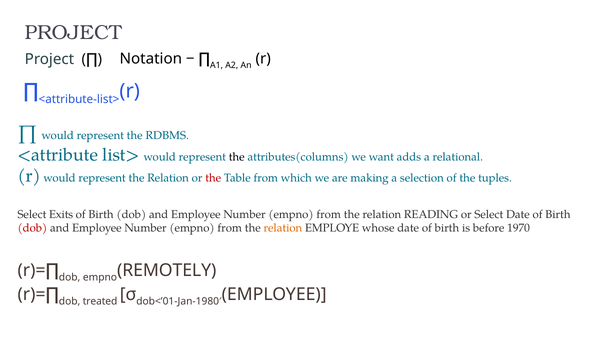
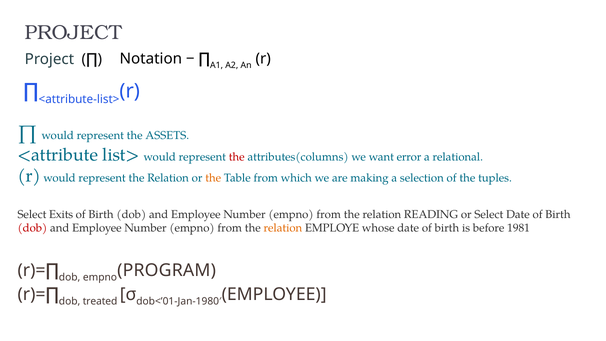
RDBMS: RDBMS -> ASSETS (167, 136)
the colour: black -> red (237, 157)
adds: adds -> error (409, 157)
the colour: red -> orange (213, 178)
1970: 1970 -> 1981 (519, 228)
REMOTELY: REMOTELY -> PROGRAM (167, 270)
